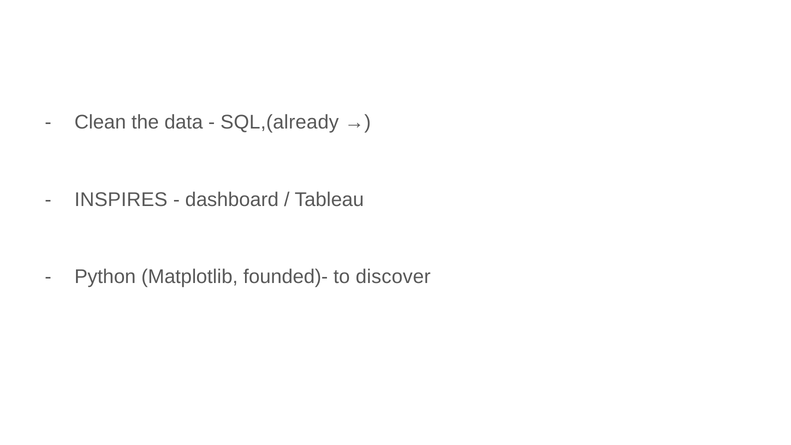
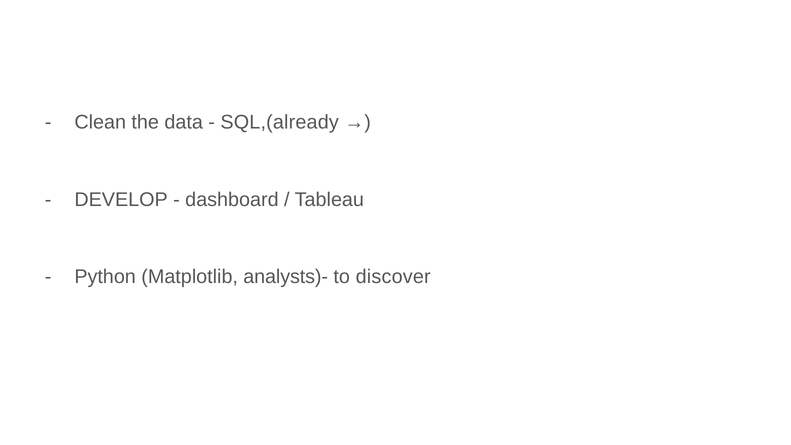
INSPIRES: INSPIRES -> DEVELOP (121, 200)
founded)-: founded)- -> analysts)- (286, 277)
